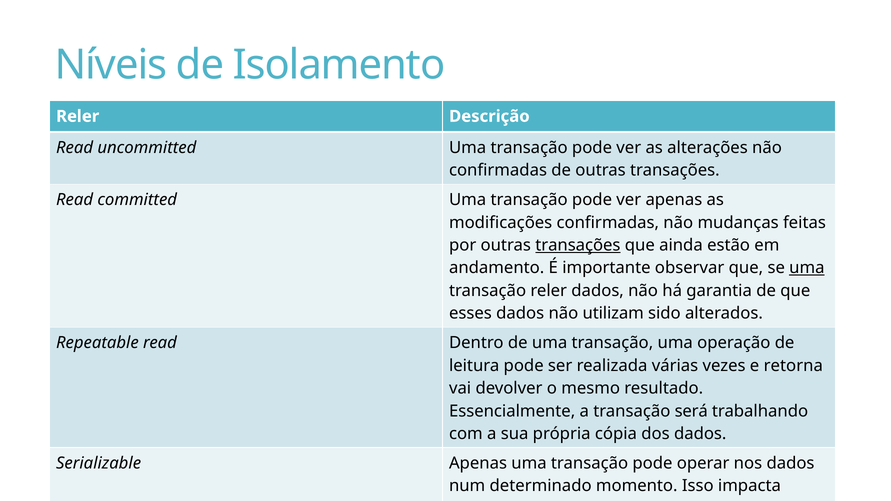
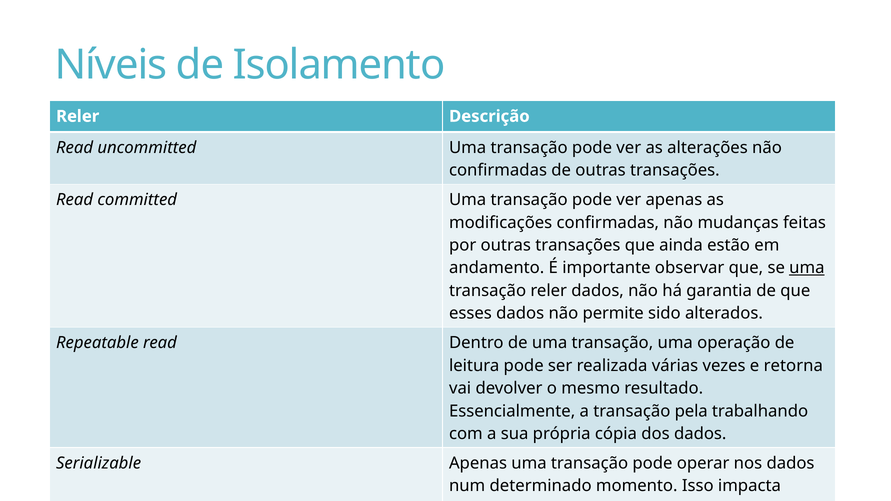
transações underline: present -> none (578, 245)
utilizam: utilizam -> permite (613, 314)
será: será -> pela (691, 411)
